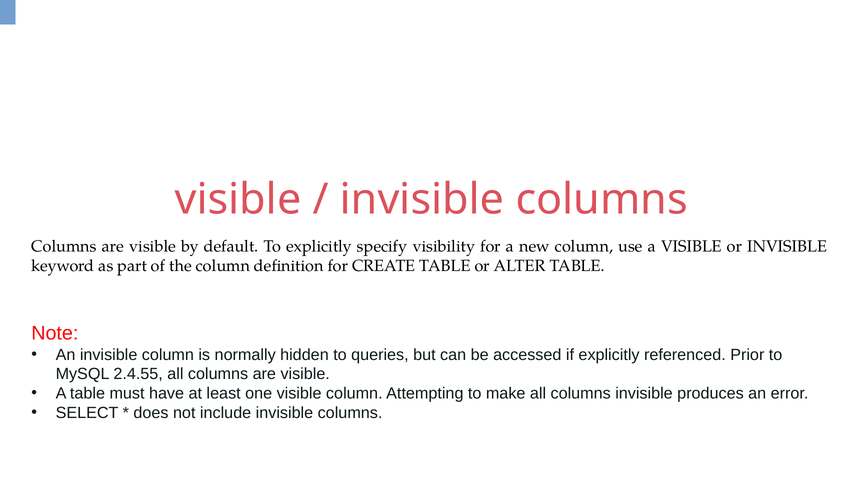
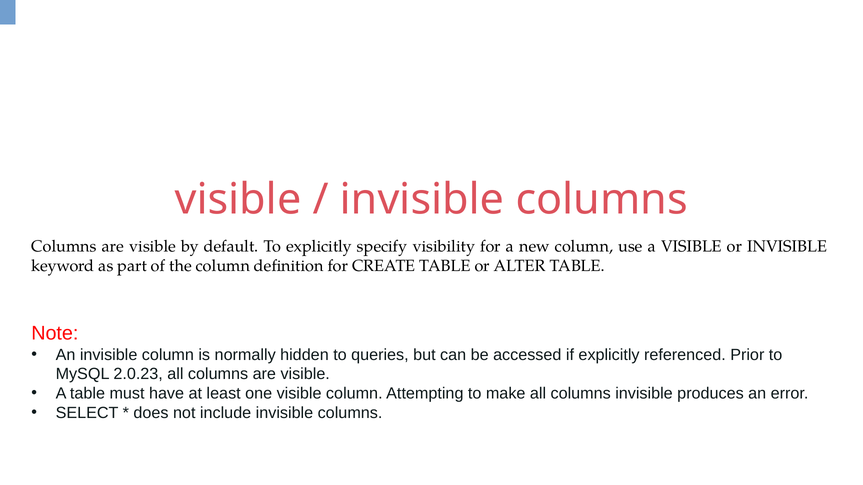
2.4.55: 2.4.55 -> 2.0.23 (138, 374)
